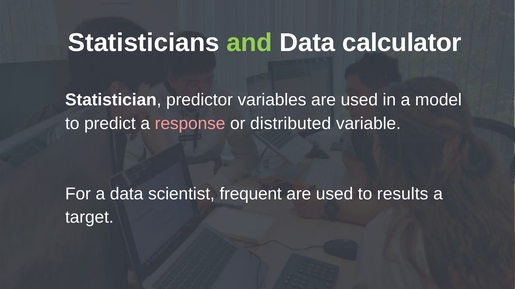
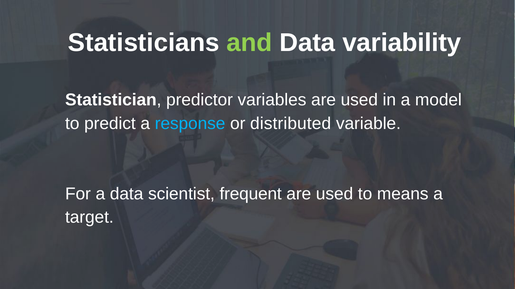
calculator: calculator -> variability (402, 43)
response colour: pink -> light blue (190, 124)
results: results -> means (403, 194)
